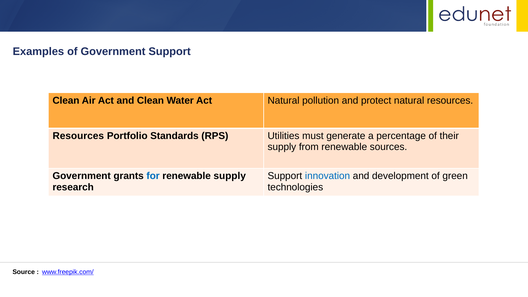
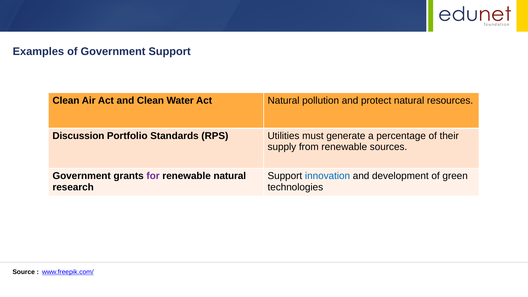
Resources: Resources -> Discussion (78, 136)
for colour: blue -> purple (153, 176)
renewable supply: supply -> natural (230, 176)
